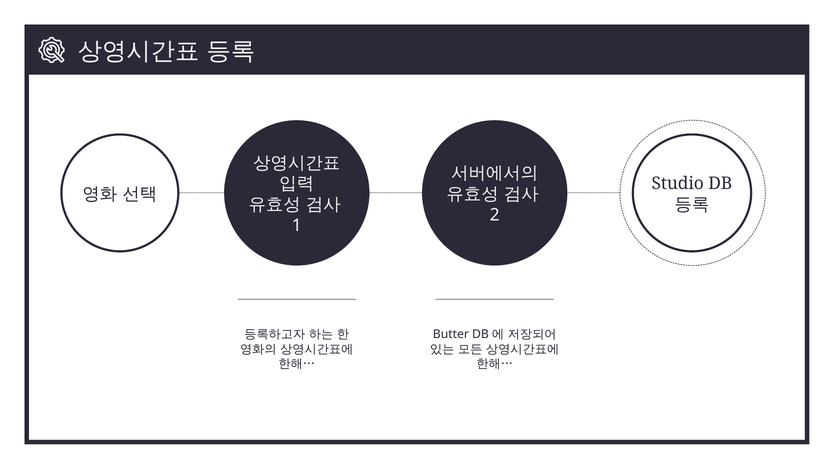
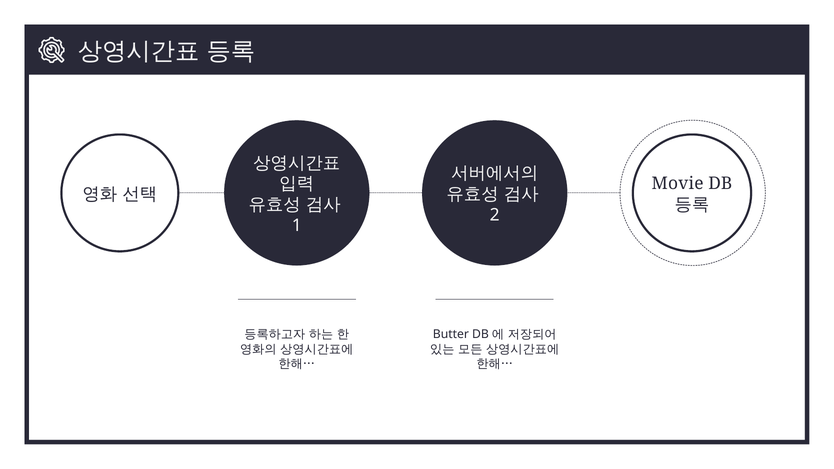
Studio: Studio -> Movie (678, 184)
